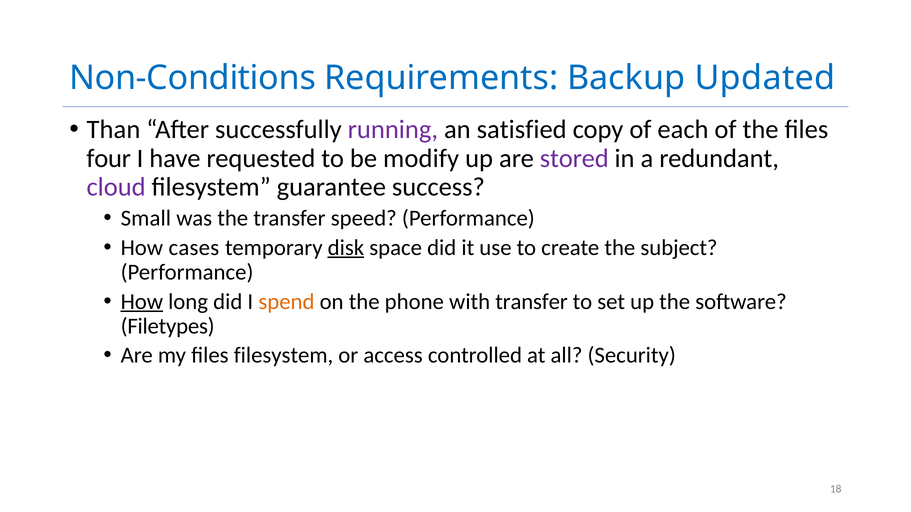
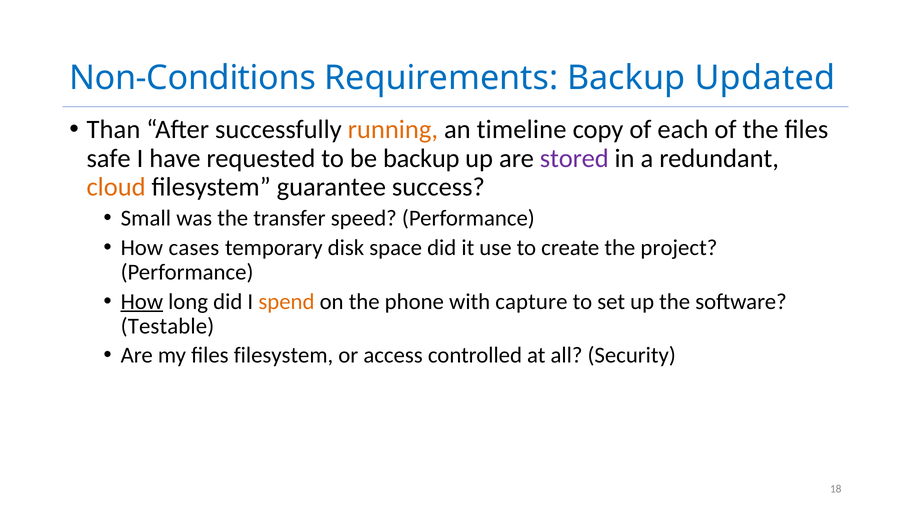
running colour: purple -> orange (393, 130)
satisfied: satisfied -> timeline (522, 130)
four: four -> safe (109, 158)
be modify: modify -> backup (421, 158)
cloud colour: purple -> orange (116, 187)
disk underline: present -> none (346, 248)
subject: subject -> project (679, 248)
with transfer: transfer -> capture (531, 302)
Filetypes: Filetypes -> Testable (167, 326)
